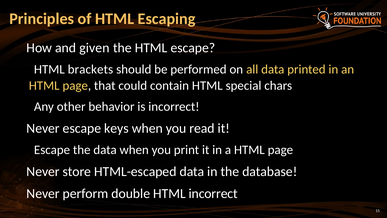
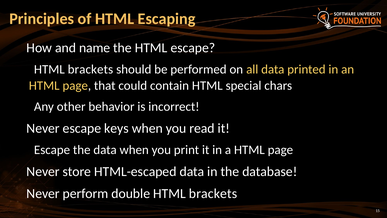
given: given -> name (95, 48)
double HTML incorrect: incorrect -> brackets (213, 193)
